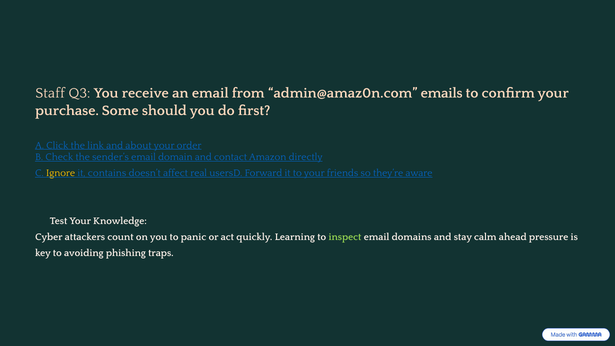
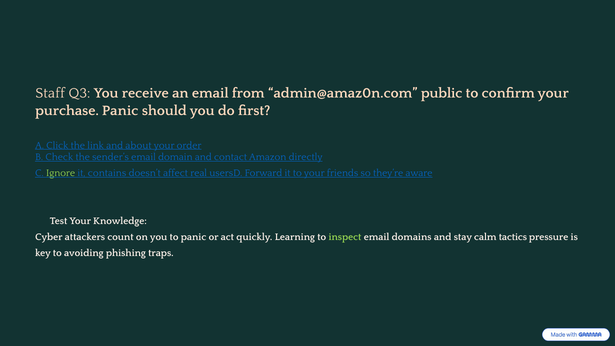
emails: emails -> public (442, 93)
purchase Some: Some -> Panic (120, 111)
Ignore colour: yellow -> light green (61, 173)
ahead: ahead -> tactics (513, 237)
